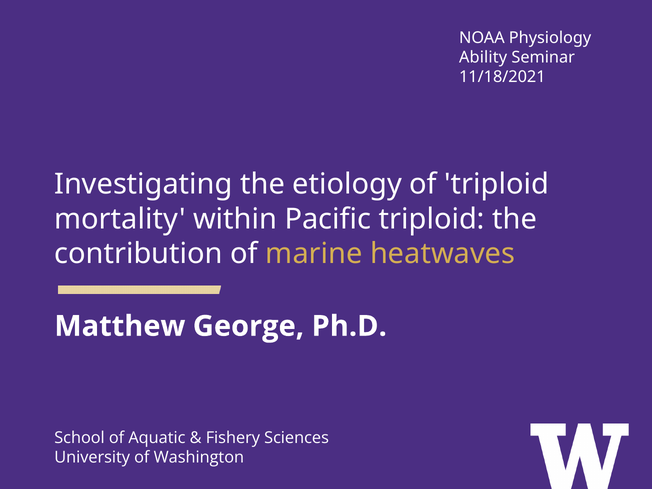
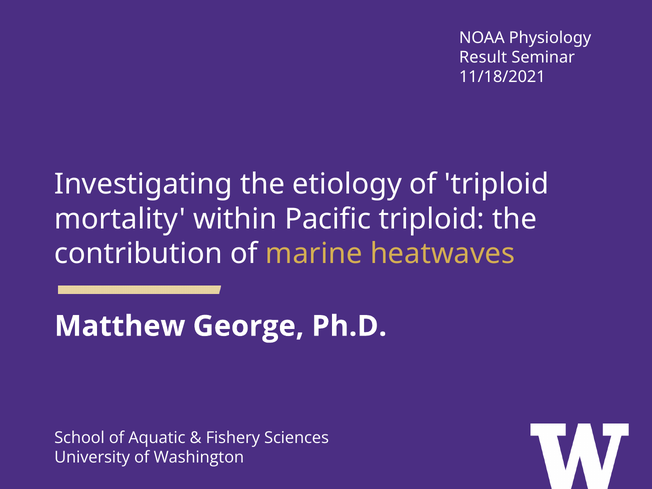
Ability: Ability -> Result (483, 57)
